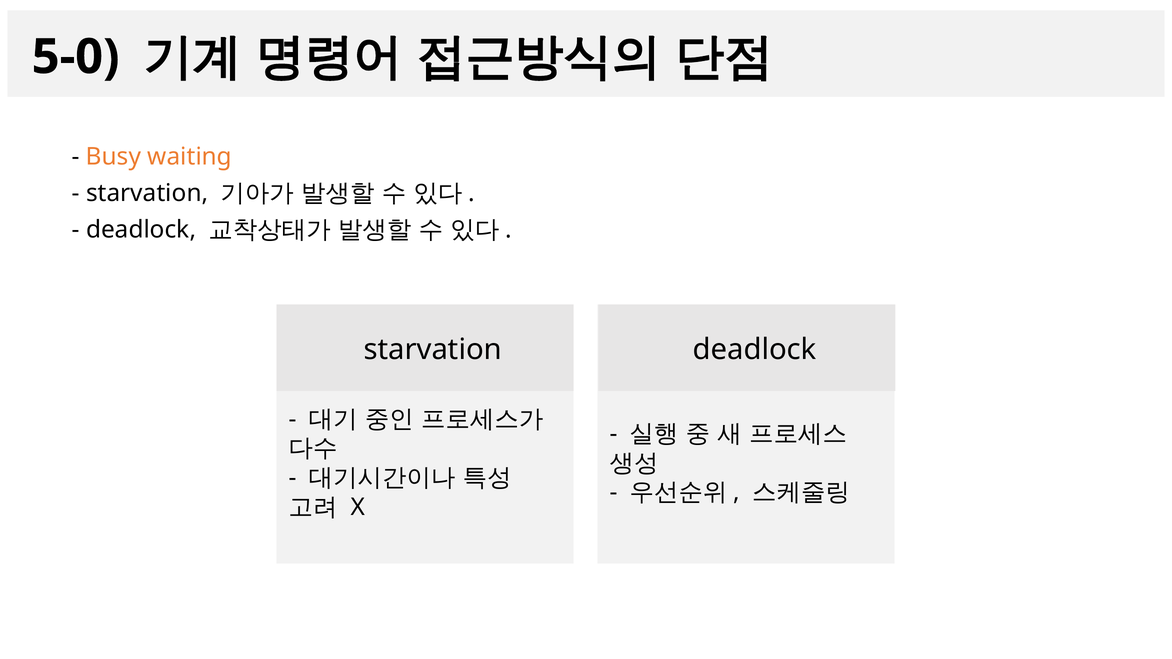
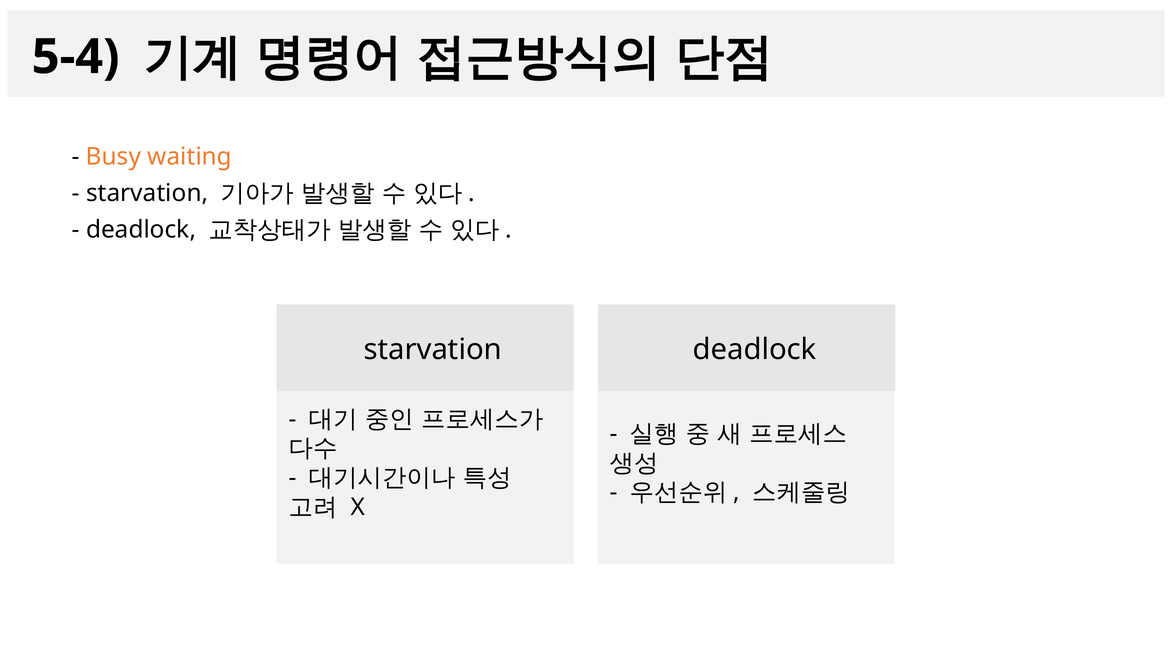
5-0: 5-0 -> 5-4 (76, 57)
